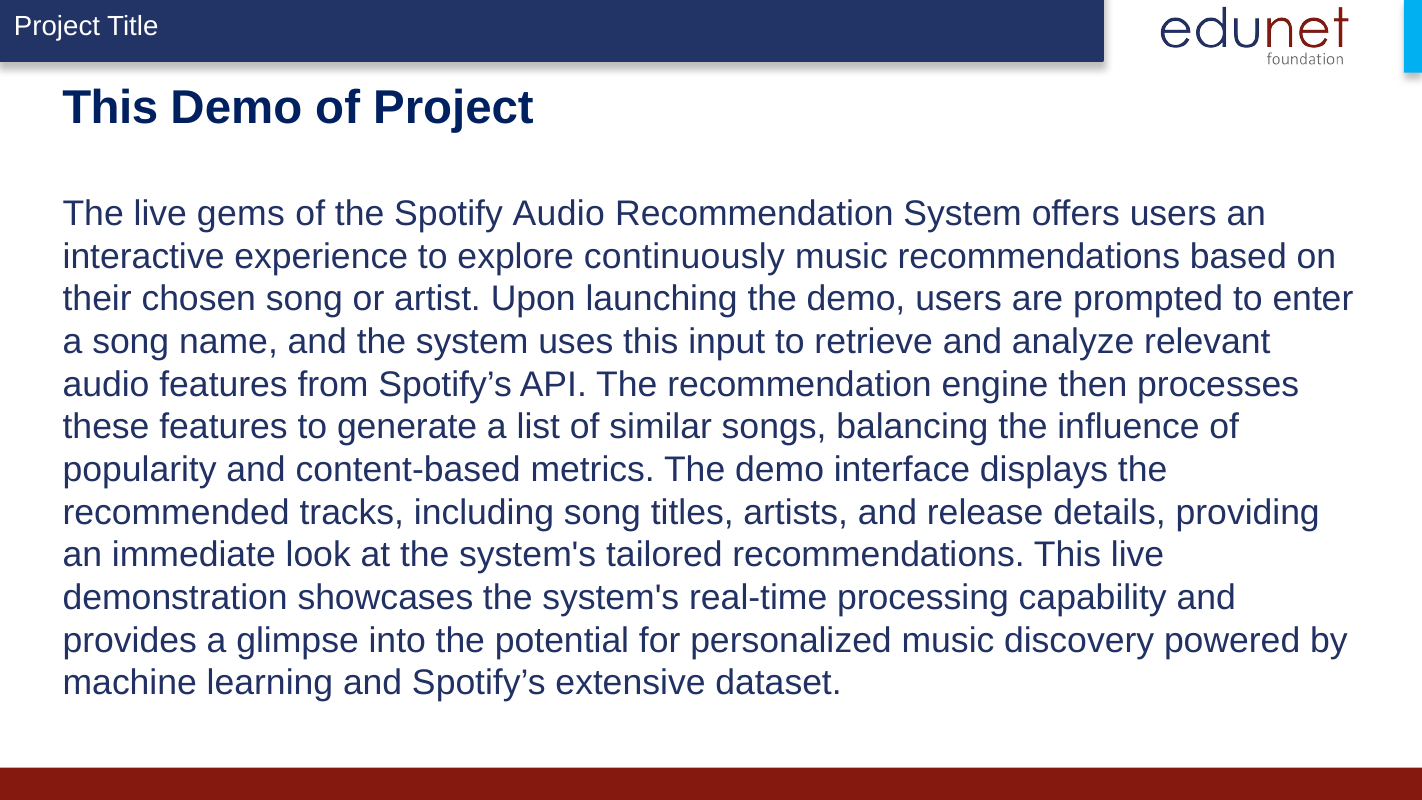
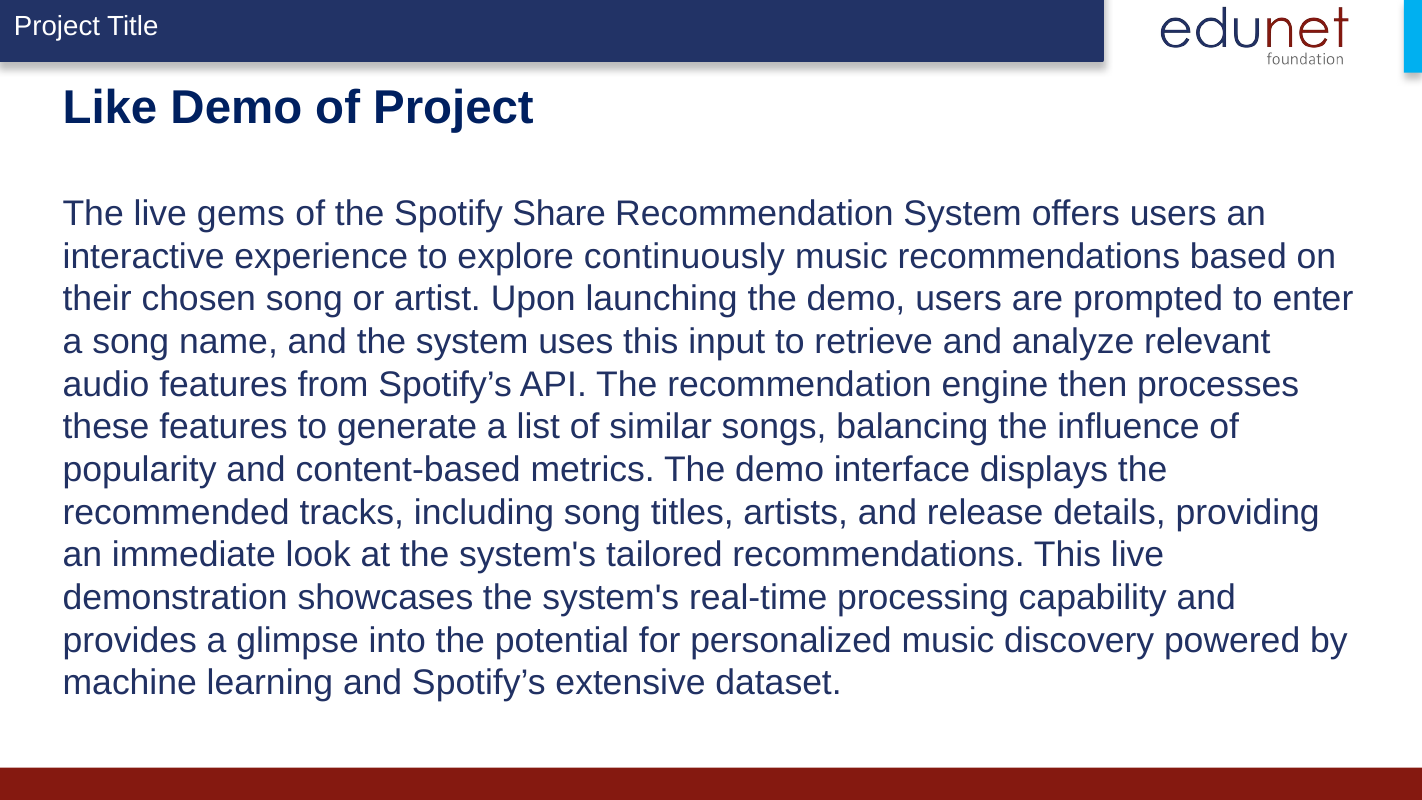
This: This -> Like (110, 108)
Spotify Audio: Audio -> Share (559, 214)
